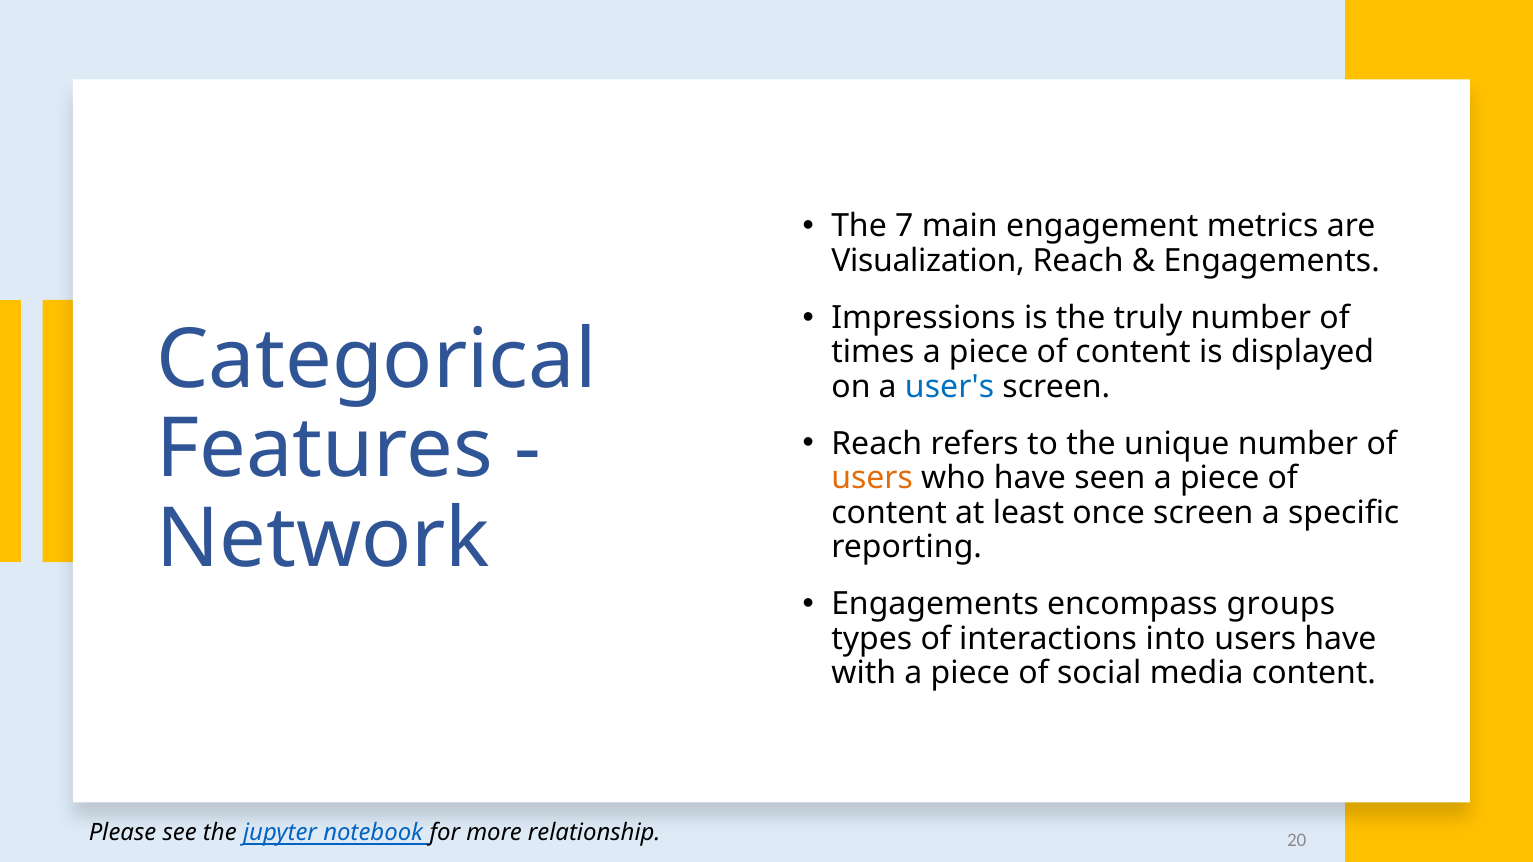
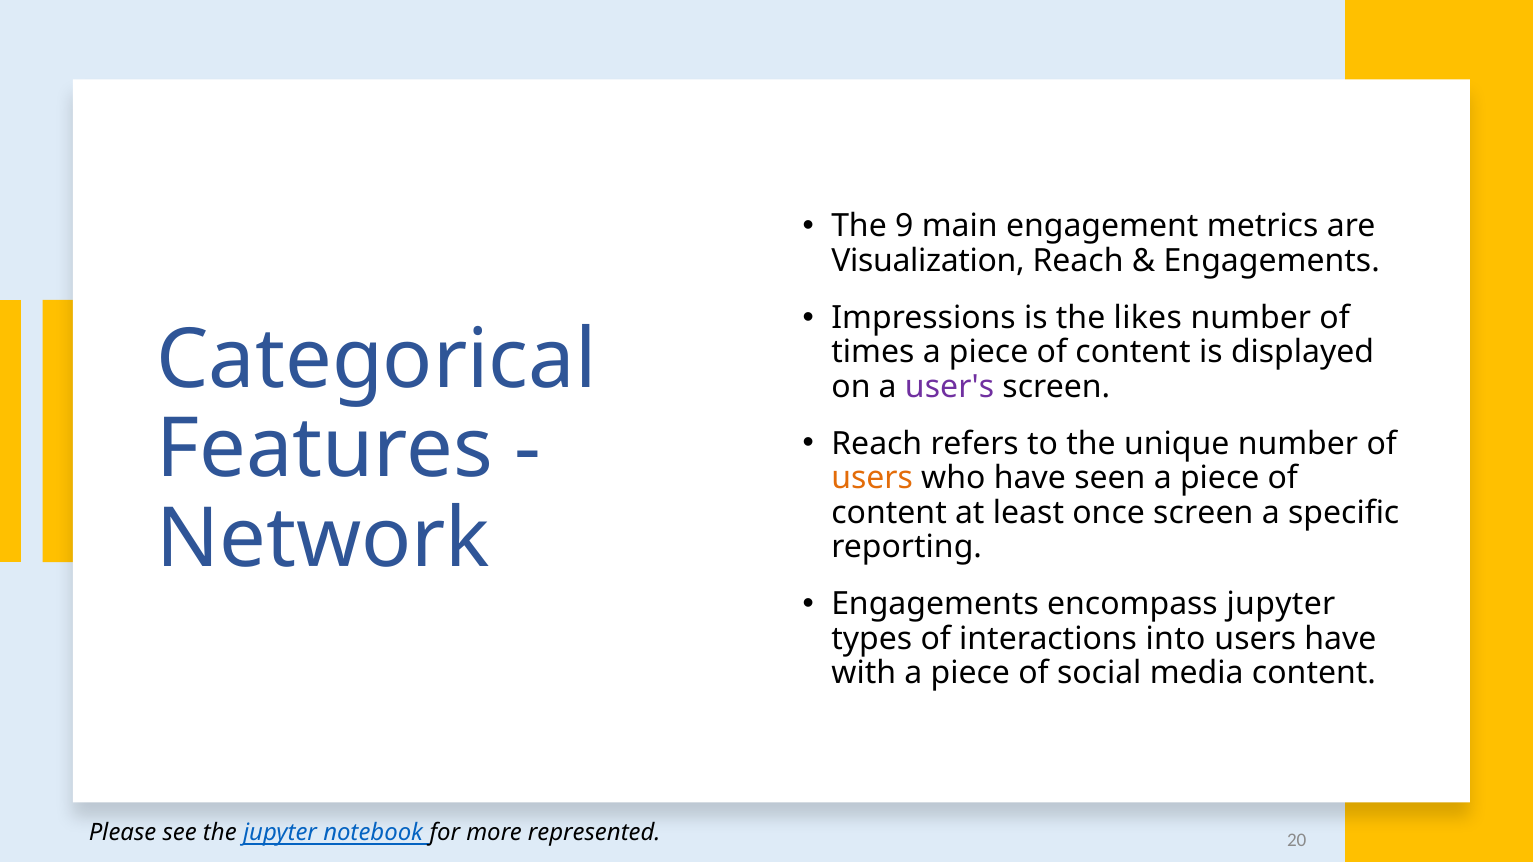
7: 7 -> 9 (904, 226)
truly: truly -> likes (1148, 318)
user's colour: blue -> purple (950, 387)
encompass groups: groups -> jupyter (1281, 604)
relationship: relationship -> represented (594, 833)
